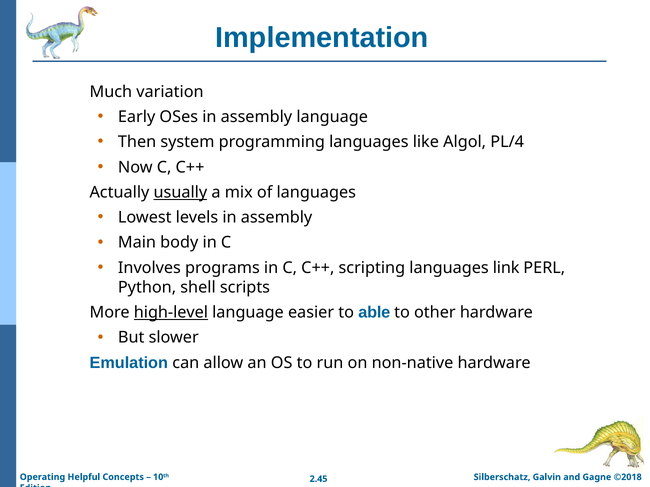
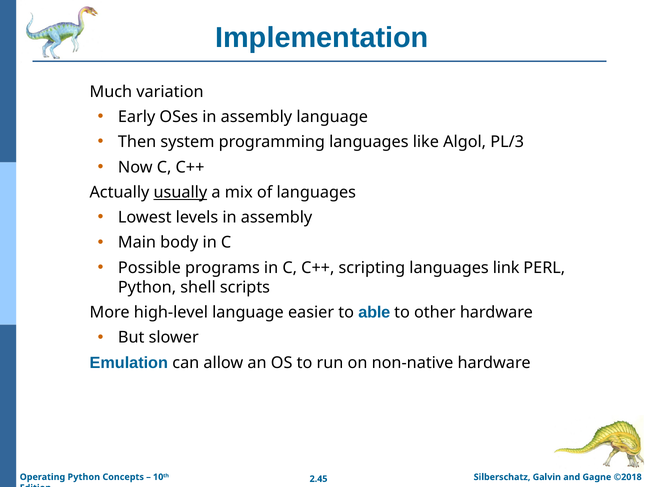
PL/4: PL/4 -> PL/3 (507, 142)
Involves: Involves -> Possible (149, 268)
high-level underline: present -> none (171, 313)
Helpful: Helpful -> Python (84, 477)
